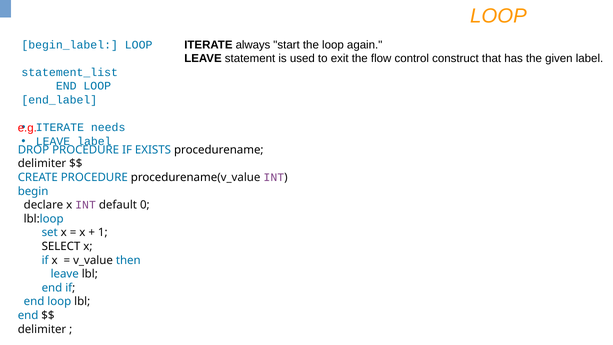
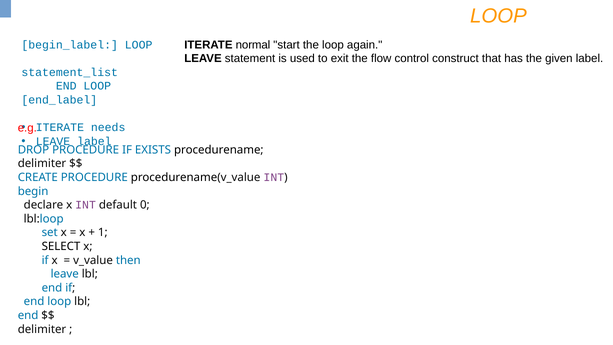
always: always -> normal (253, 45)
